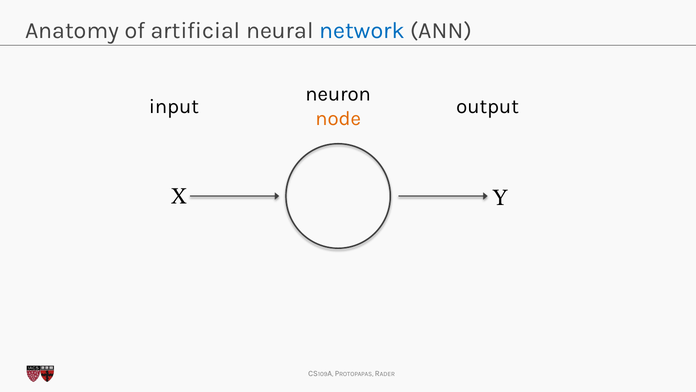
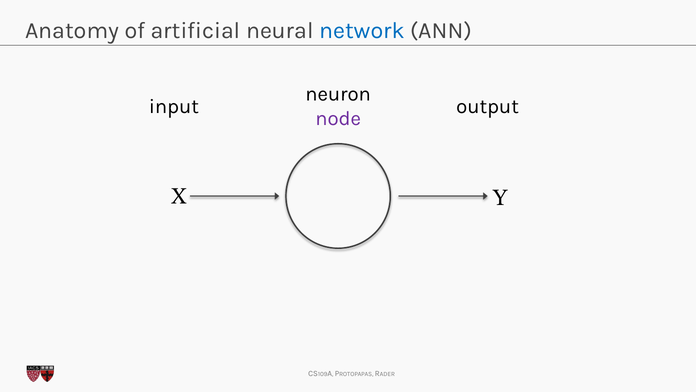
node colour: orange -> purple (338, 118)
